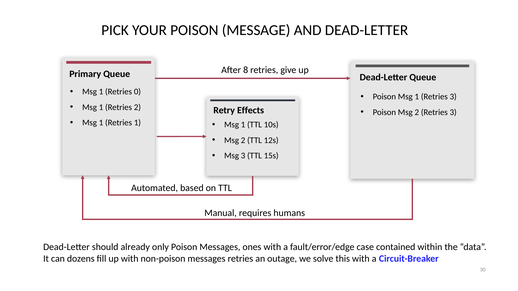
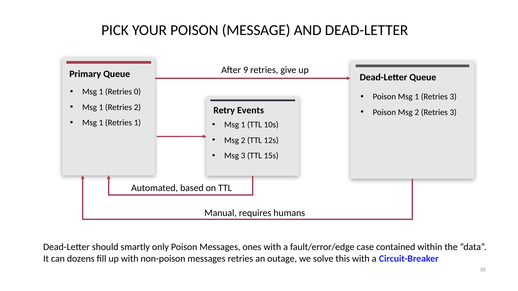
8: 8 -> 9 (246, 70)
Effects: Effects -> Events (251, 110)
already: already -> smartly (135, 247)
